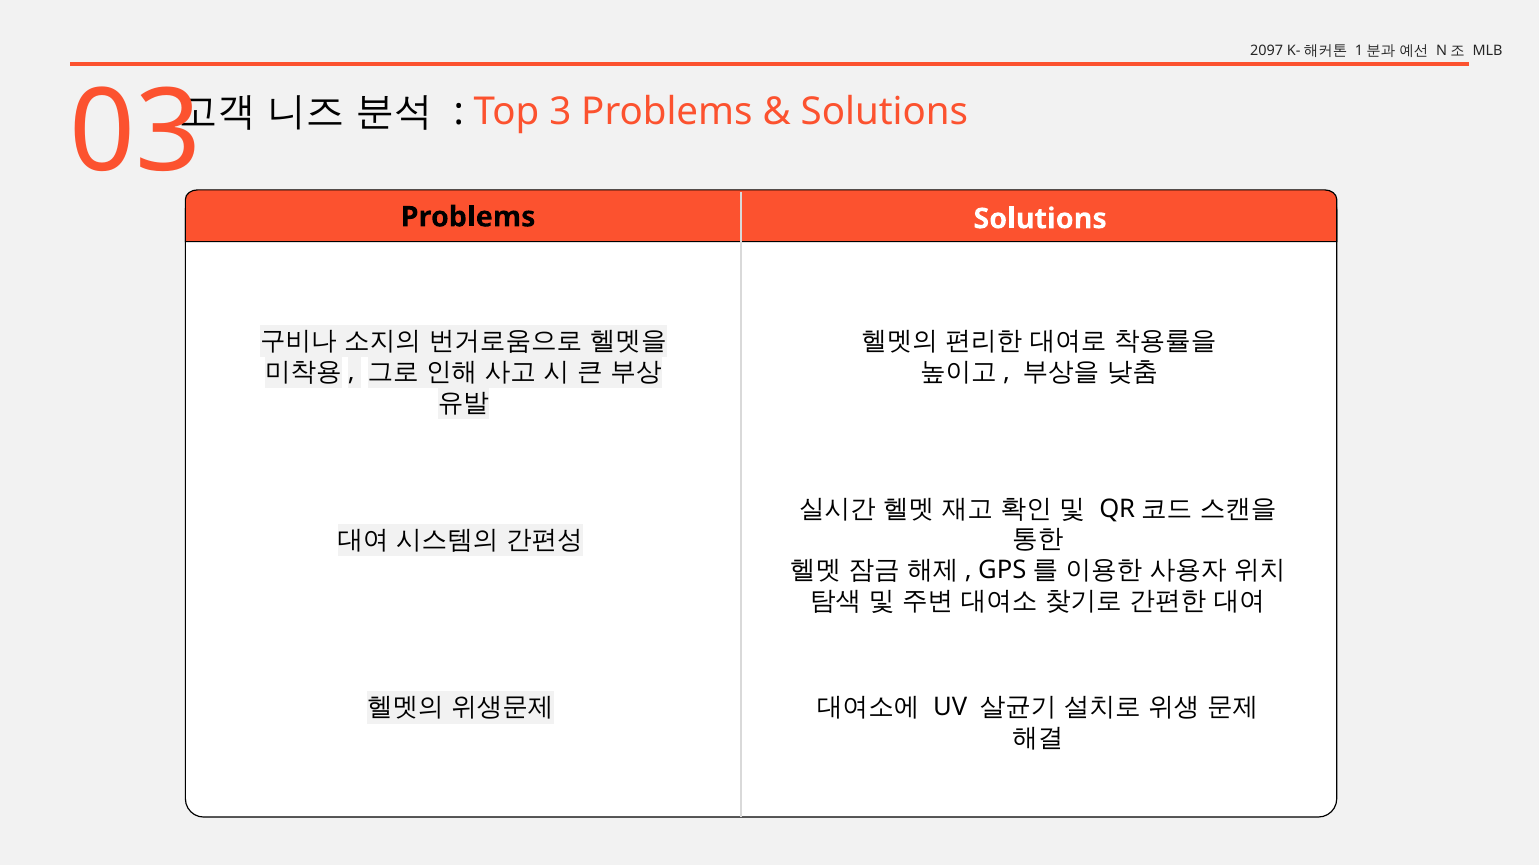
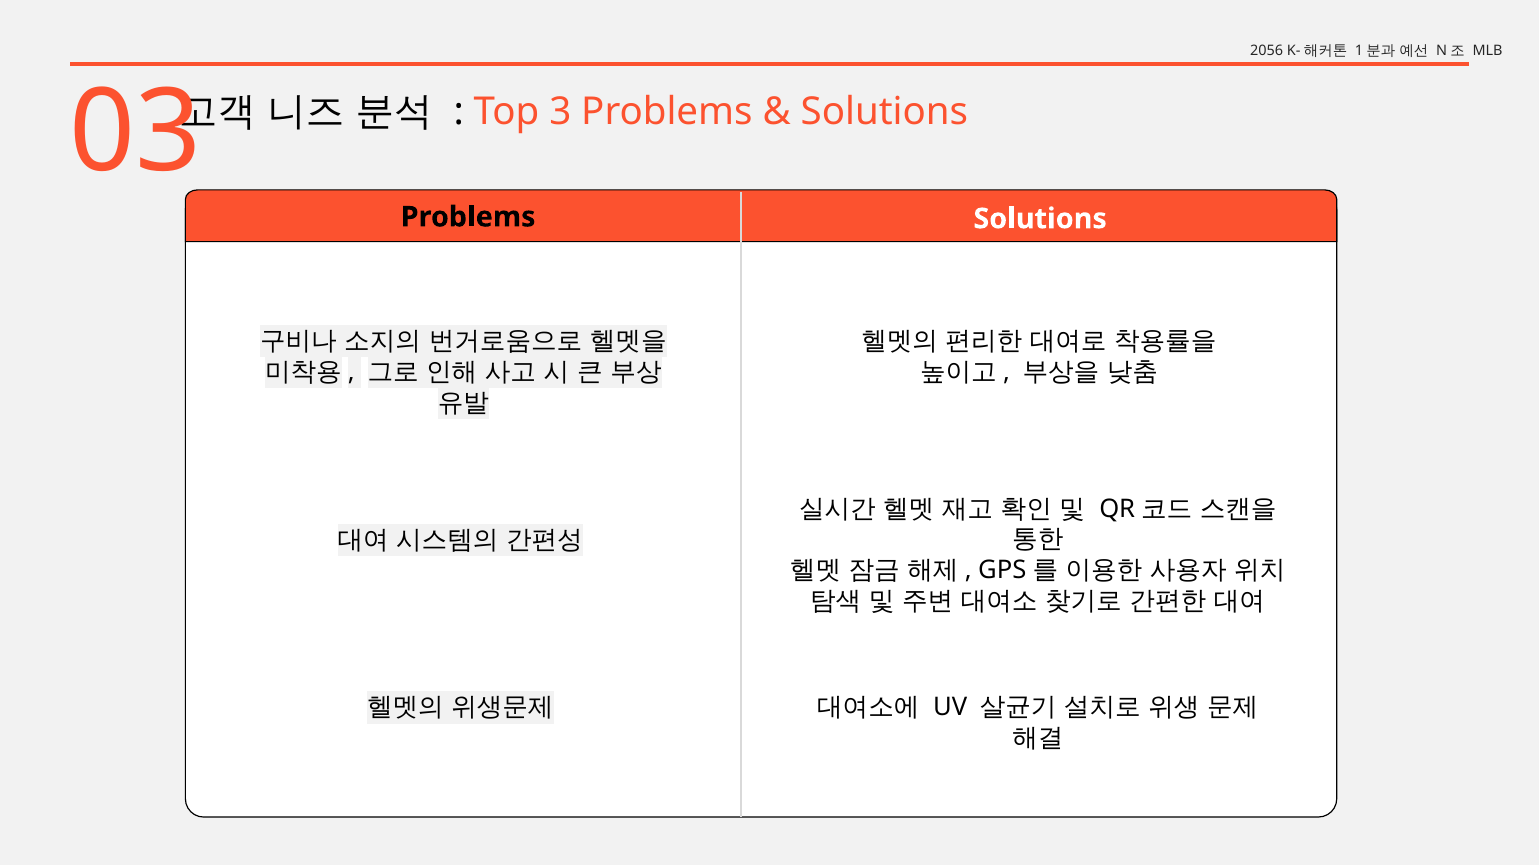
2097: 2097 -> 2056 (1267, 50)
